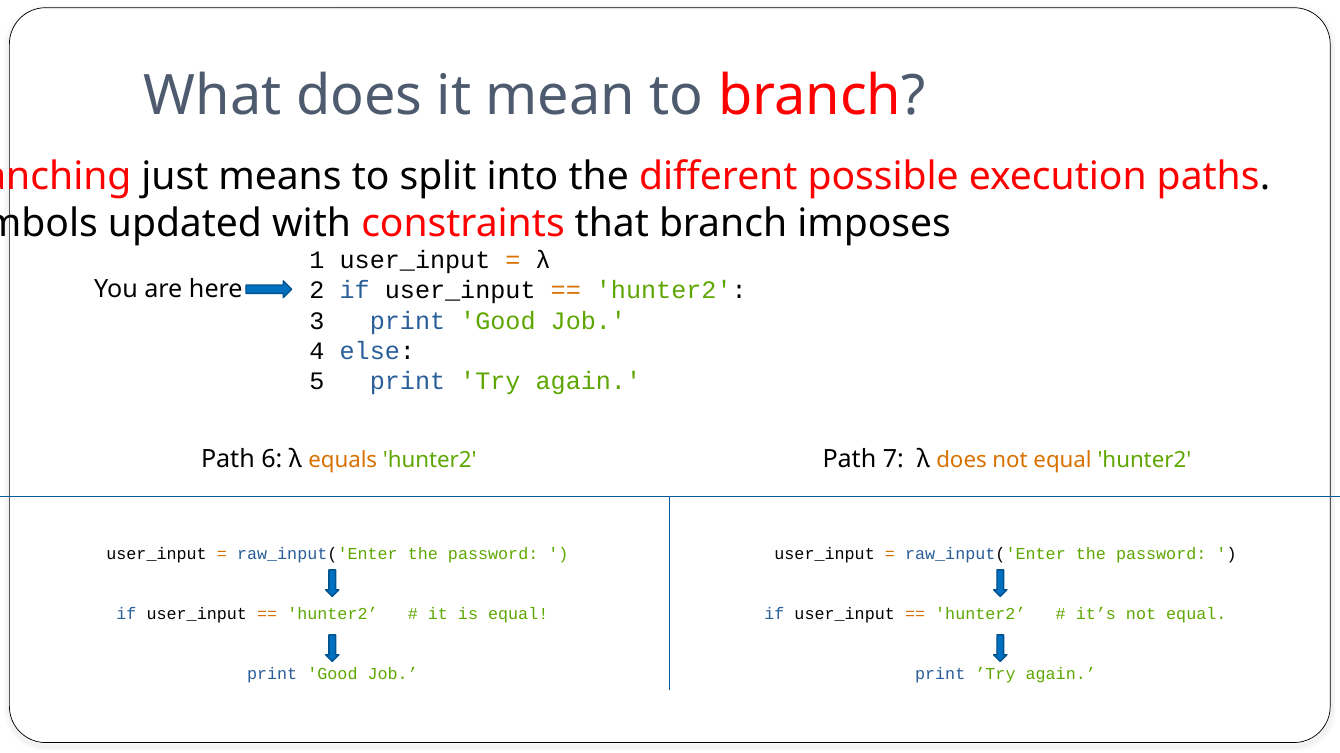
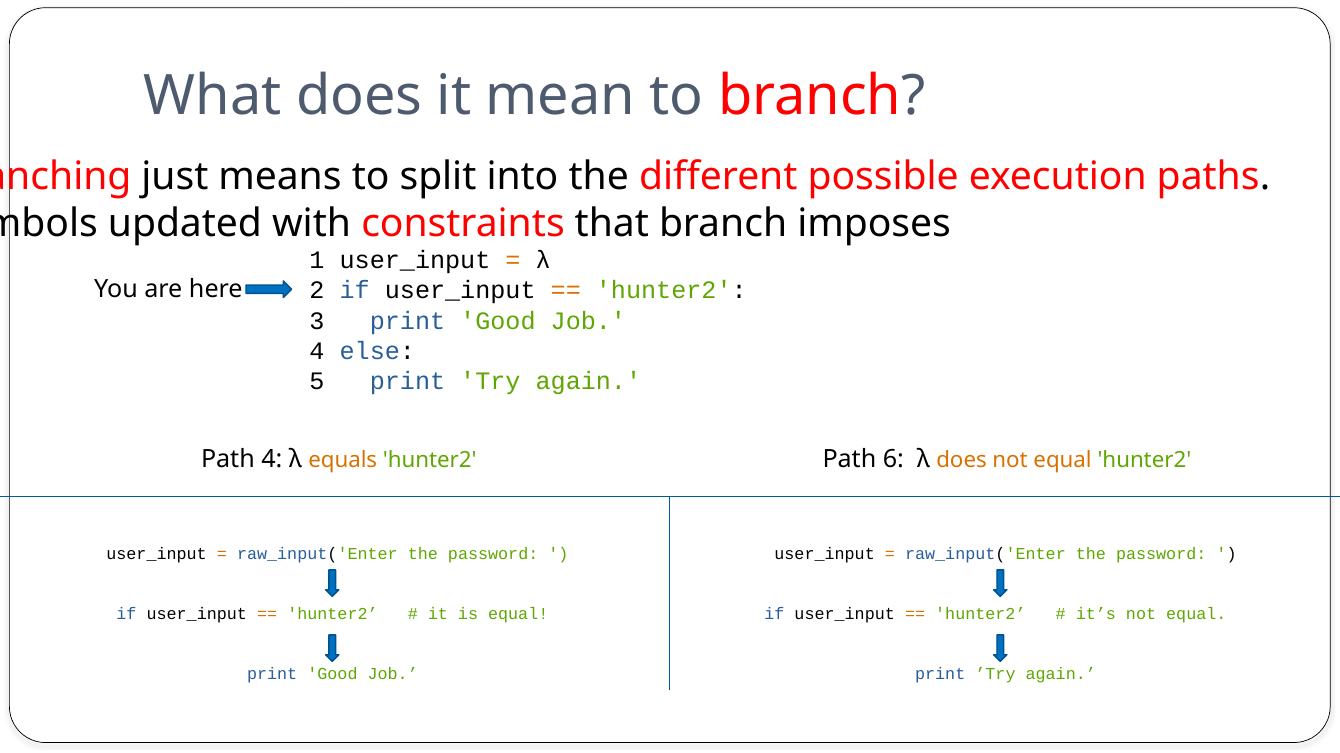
Path 6: 6 -> 4 (272, 459)
7: 7 -> 6 (893, 459)
